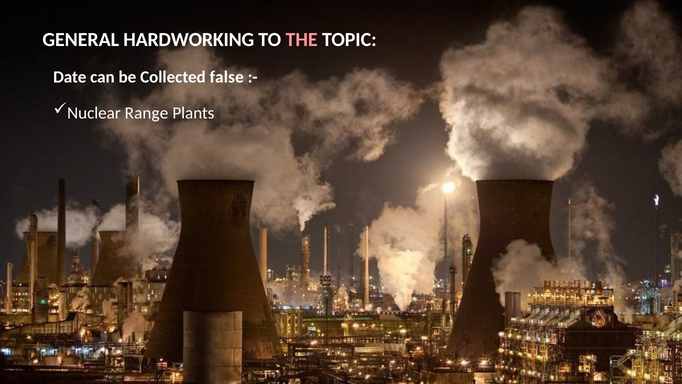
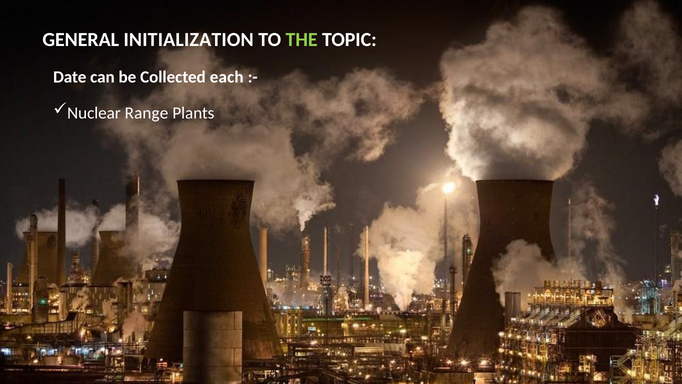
HARDWORKING: HARDWORKING -> INITIALIZATION (189, 40)
THE colour: pink -> light green (302, 40)
false: false -> each (227, 77)
